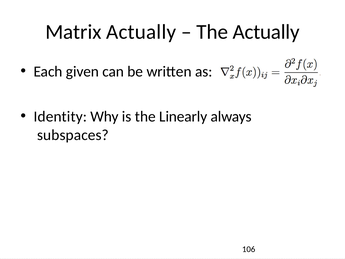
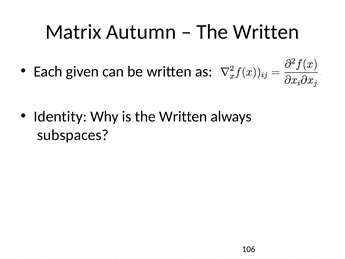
Matrix Actually: Actually -> Autumn (141, 32)
Actually: Actually -> Written (266, 32)
is the Linearly: Linearly -> Written (183, 116)
